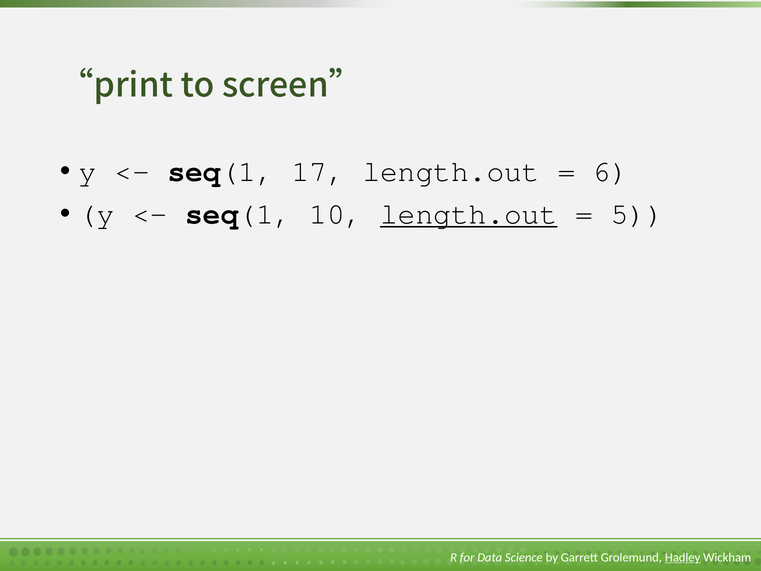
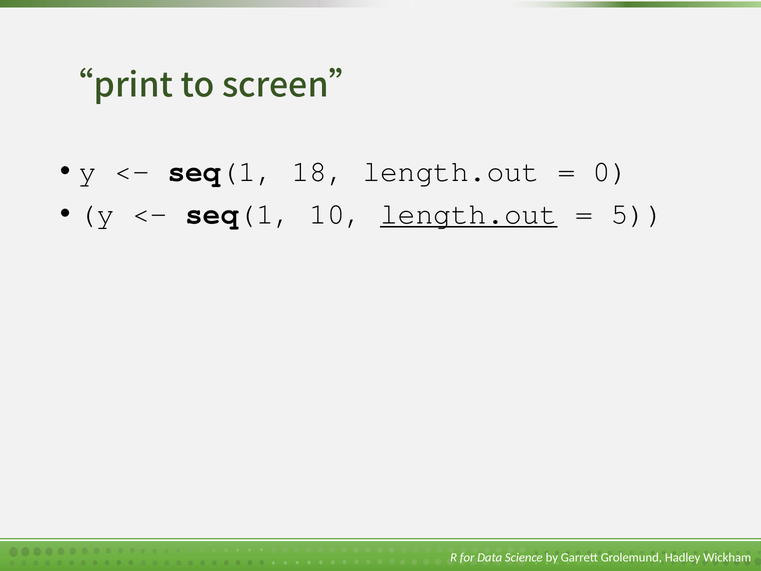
17: 17 -> 18 (318, 171)
6: 6 -> 0 (611, 171)
Hadley underline: present -> none (683, 557)
